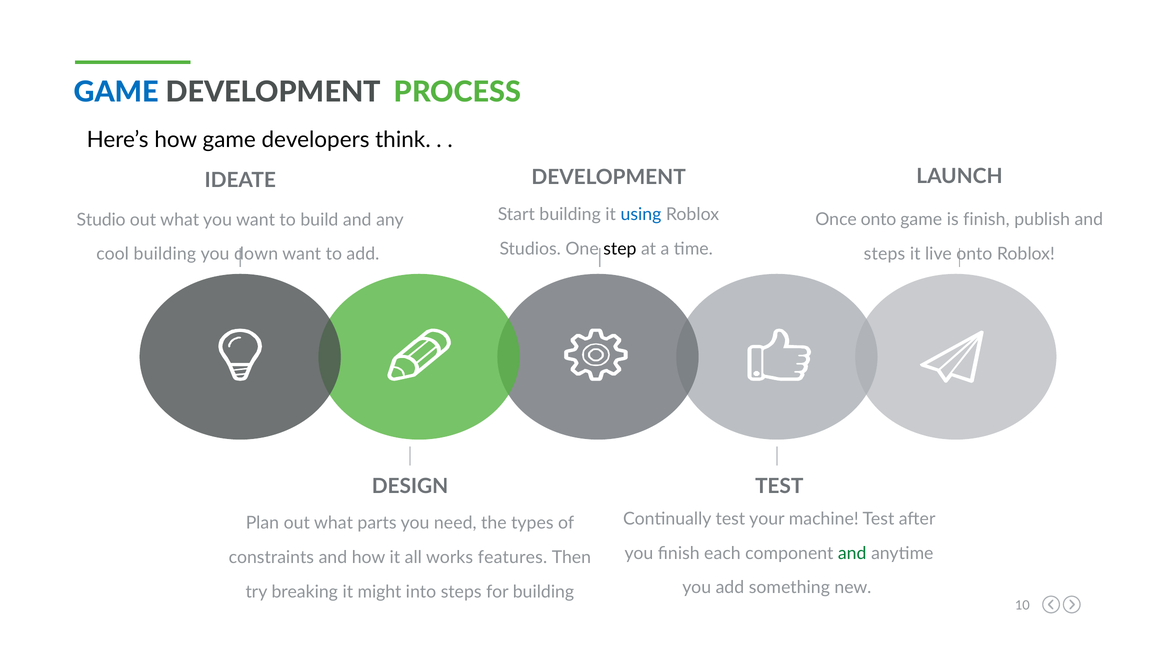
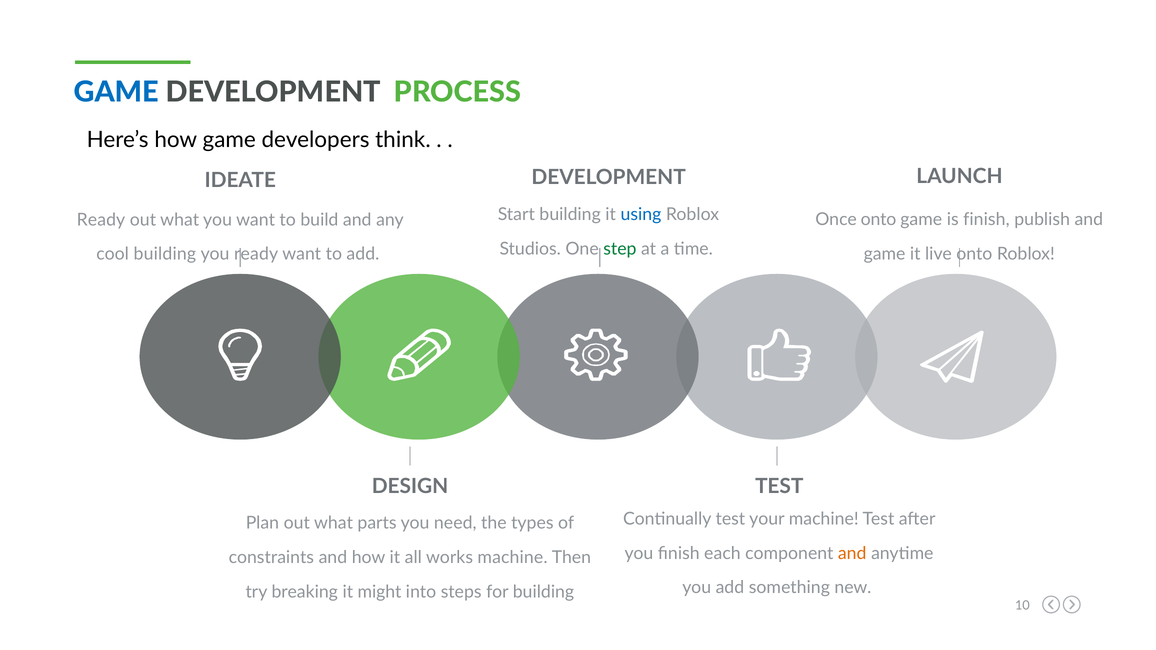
Studio: Studio -> Ready (101, 220)
step colour: black -> green (620, 249)
steps: steps -> game (885, 254)
you down: down -> ready (256, 254)
and colour: green -> orange (852, 553)
works features: features -> machine (513, 558)
